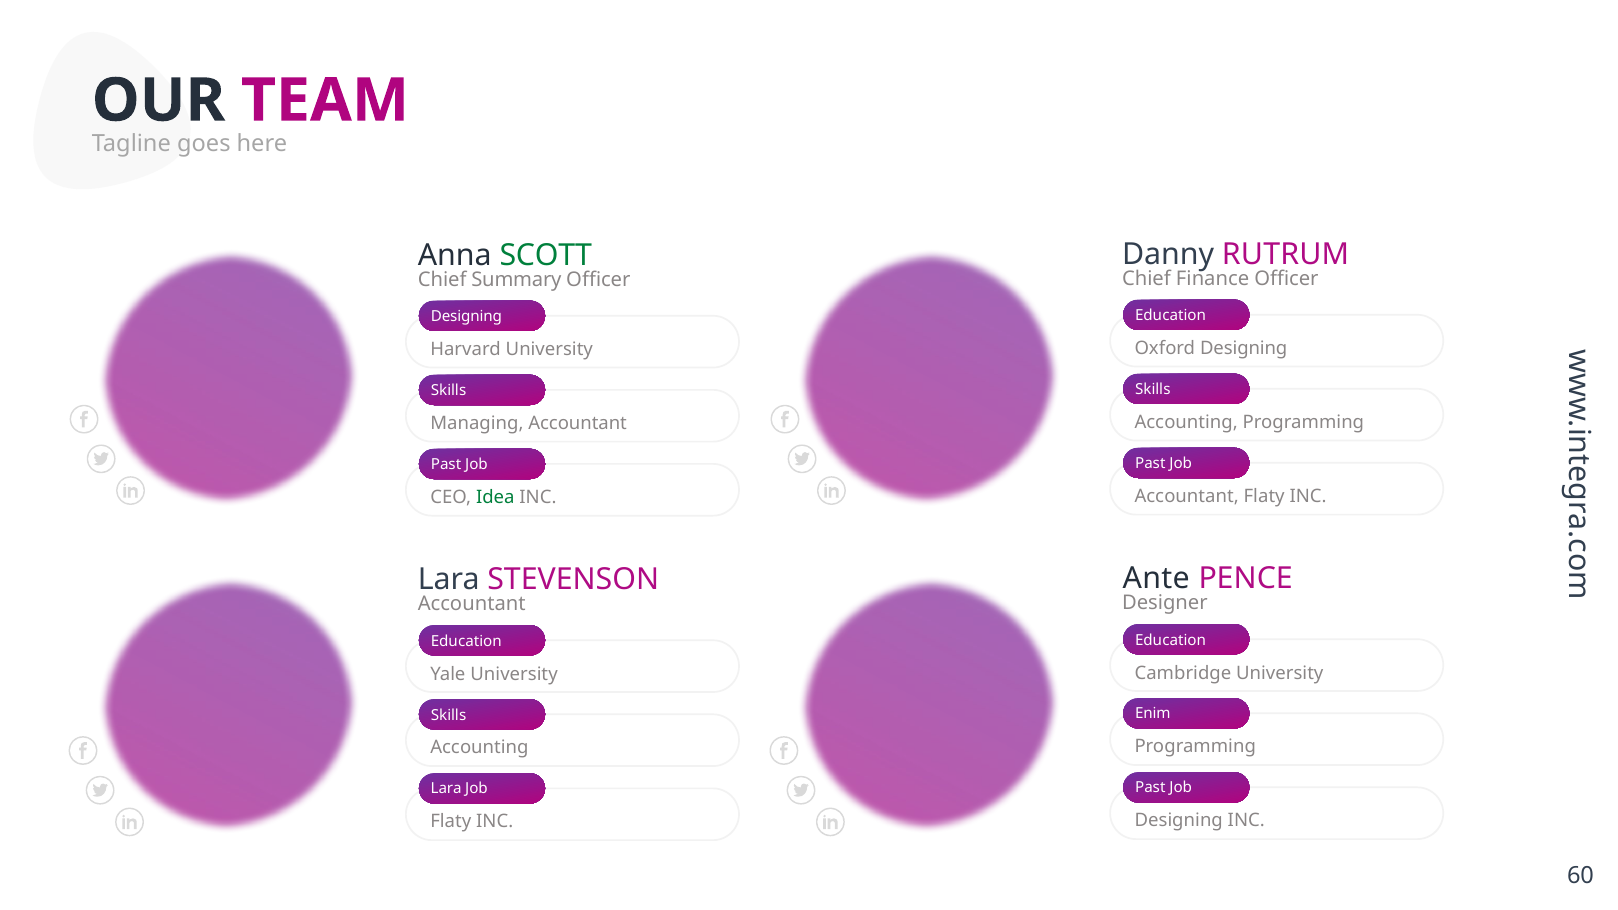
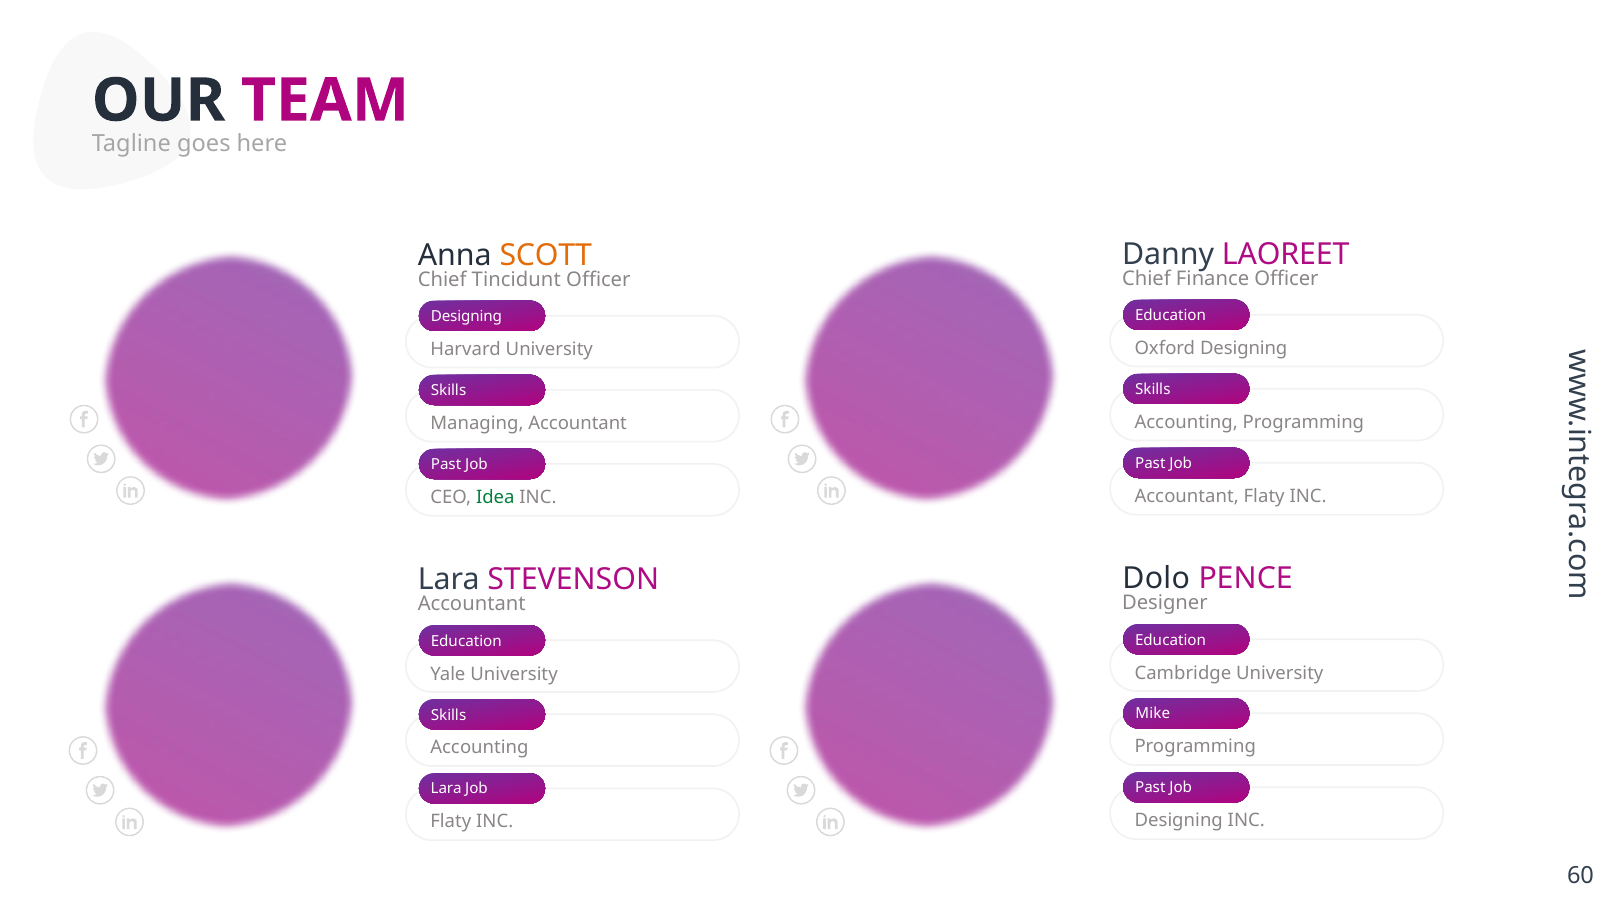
RUTRUM: RUTRUM -> LAOREET (1286, 254)
SCOTT colour: green -> orange (546, 255)
Summary: Summary -> Tincidunt (516, 280)
Ante: Ante -> Dolo (1156, 579)
Enim: Enim -> Mike (1153, 714)
